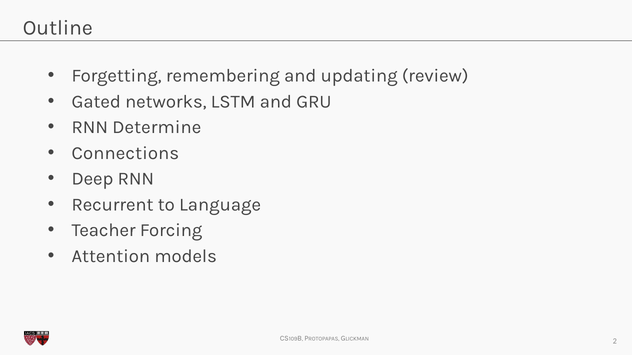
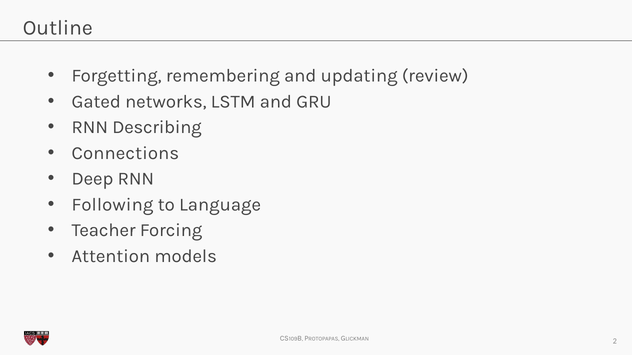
Determine: Determine -> Describing (157, 127)
Recurrent: Recurrent -> Following (112, 205)
